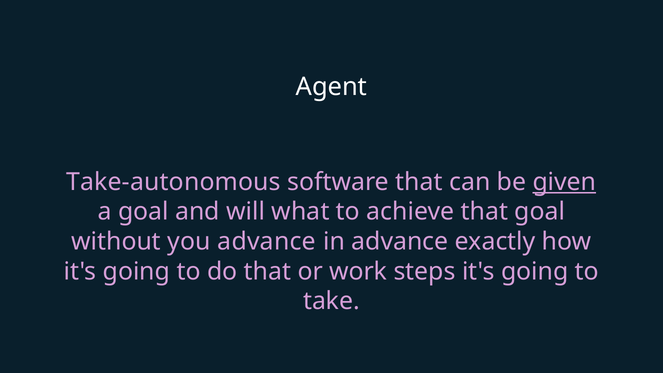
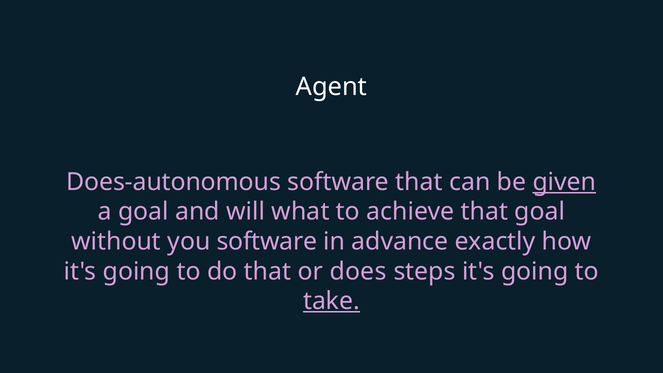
Take-autonomous: Take-autonomous -> Does-autonomous (174, 182)
you advance: advance -> software (267, 242)
work: work -> does (358, 271)
take underline: none -> present (331, 301)
